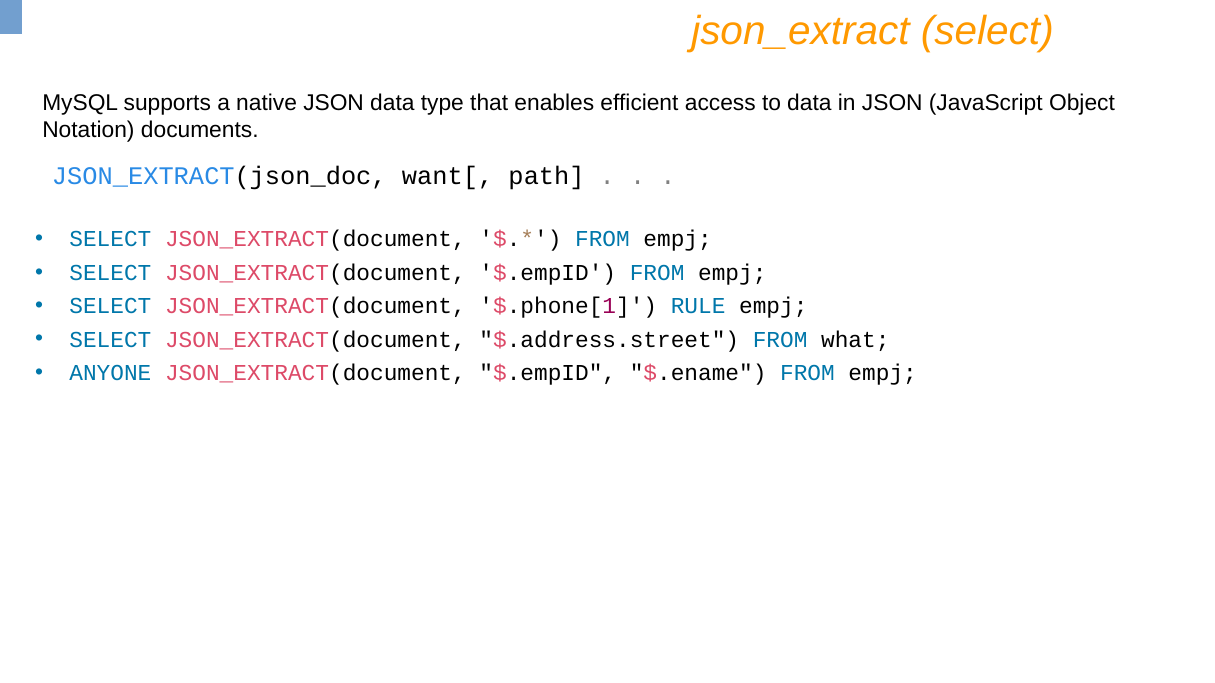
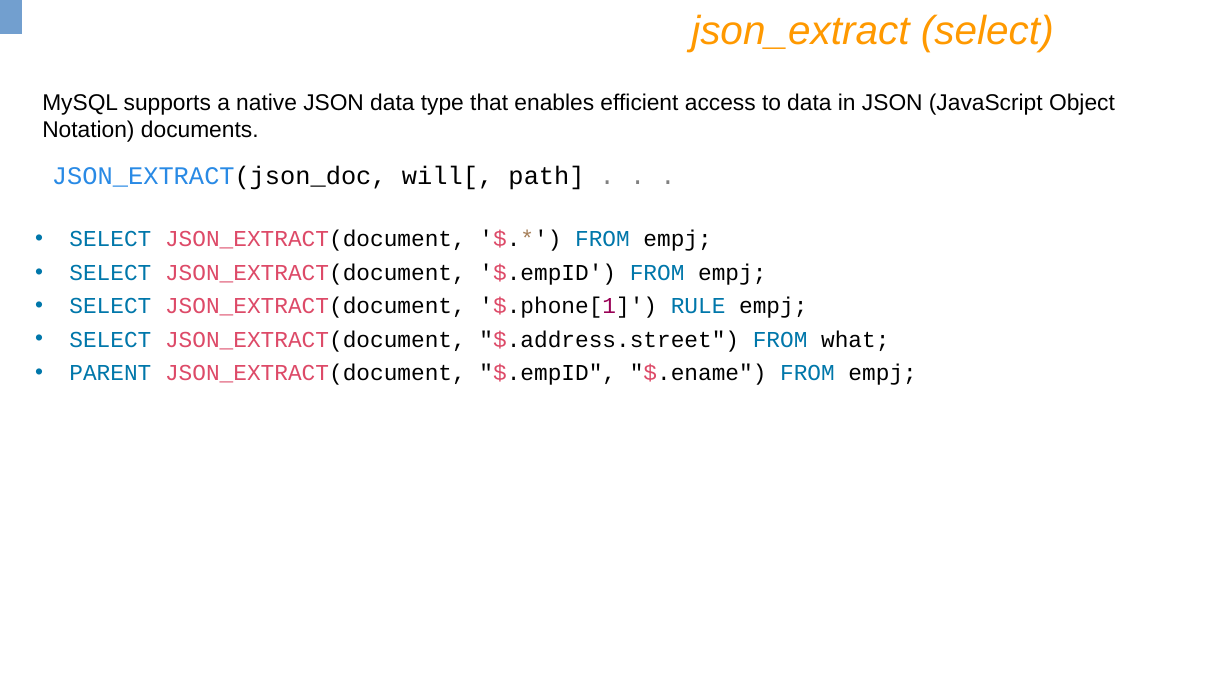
want[: want[ -> will[ (448, 177)
ANYONE: ANYONE -> PARENT (110, 373)
